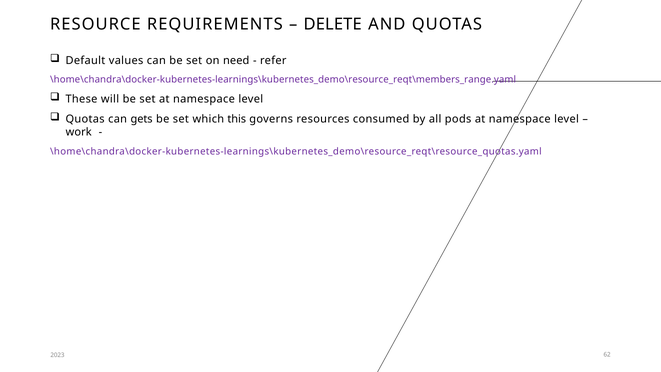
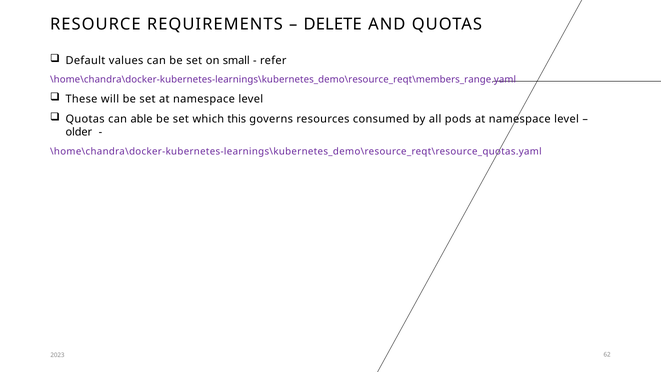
need: need -> small (236, 60)
gets: gets -> able (142, 119)
work: work -> older (79, 132)
